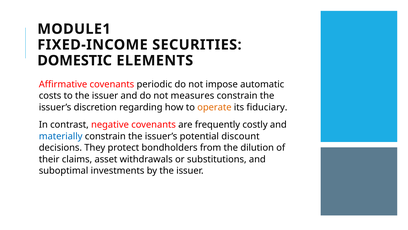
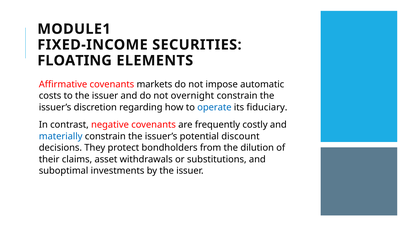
DOMESTIC: DOMESTIC -> FLOATING (75, 60)
periodic: periodic -> markets (154, 84)
measures: measures -> overnight (192, 96)
operate colour: orange -> blue (214, 107)
